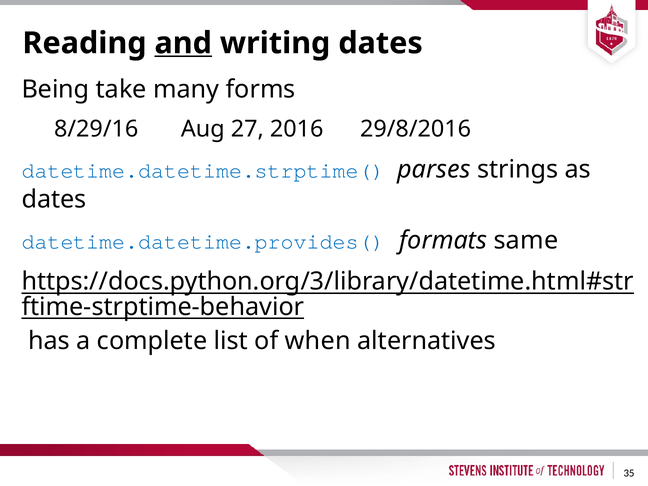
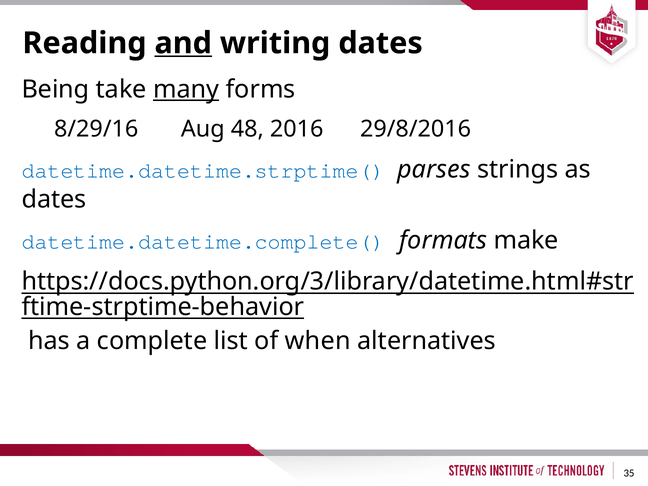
many underline: none -> present (186, 89)
27: 27 -> 48 (247, 129)
datetime.datetime.provides(: datetime.datetime.provides( -> datetime.datetime.complete( (203, 242)
same: same -> make (526, 241)
